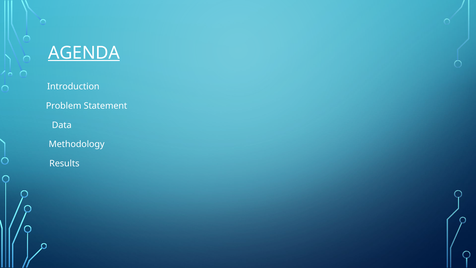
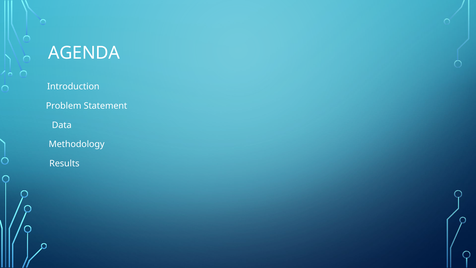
AGENDA underline: present -> none (84, 53)
